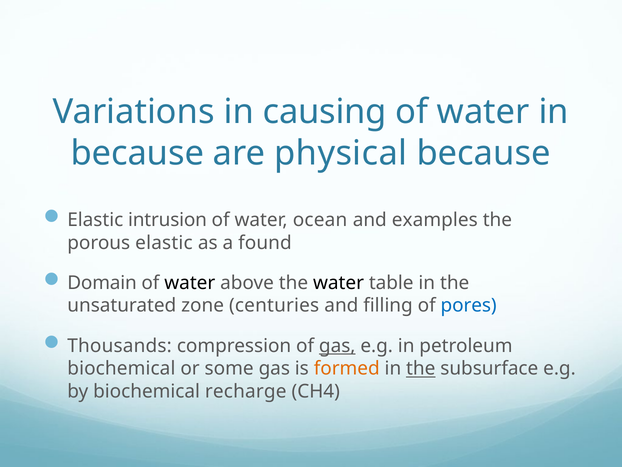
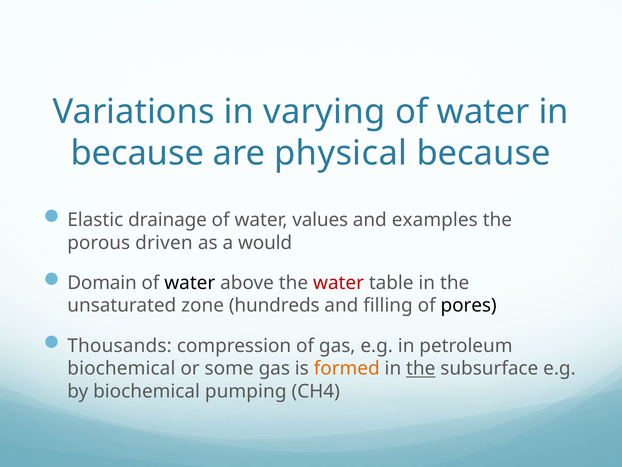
causing: causing -> varying (324, 112)
intrusion: intrusion -> drainage (168, 220)
ocean: ocean -> values (320, 220)
porous elastic: elastic -> driven (164, 243)
found: found -> would (265, 243)
water colour: black -> red (339, 283)
centuries: centuries -> hundreds (274, 305)
pores colour: blue -> black (469, 305)
gas underline: present -> none (337, 345)
recharge: recharge -> pumping (246, 391)
